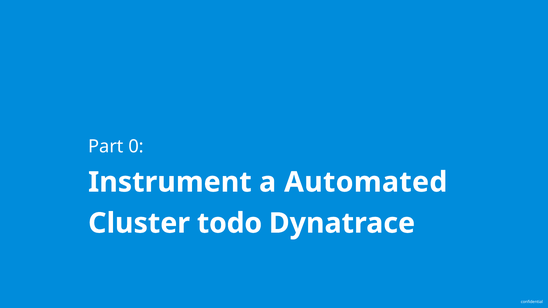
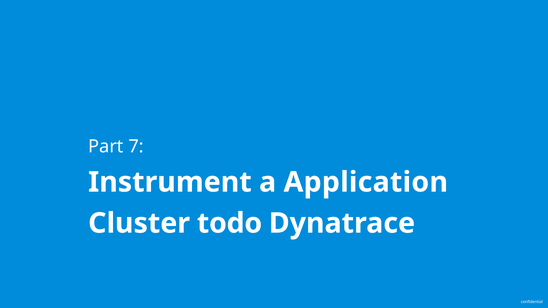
0: 0 -> 7 (136, 147)
Automated: Automated -> Application (366, 182)
